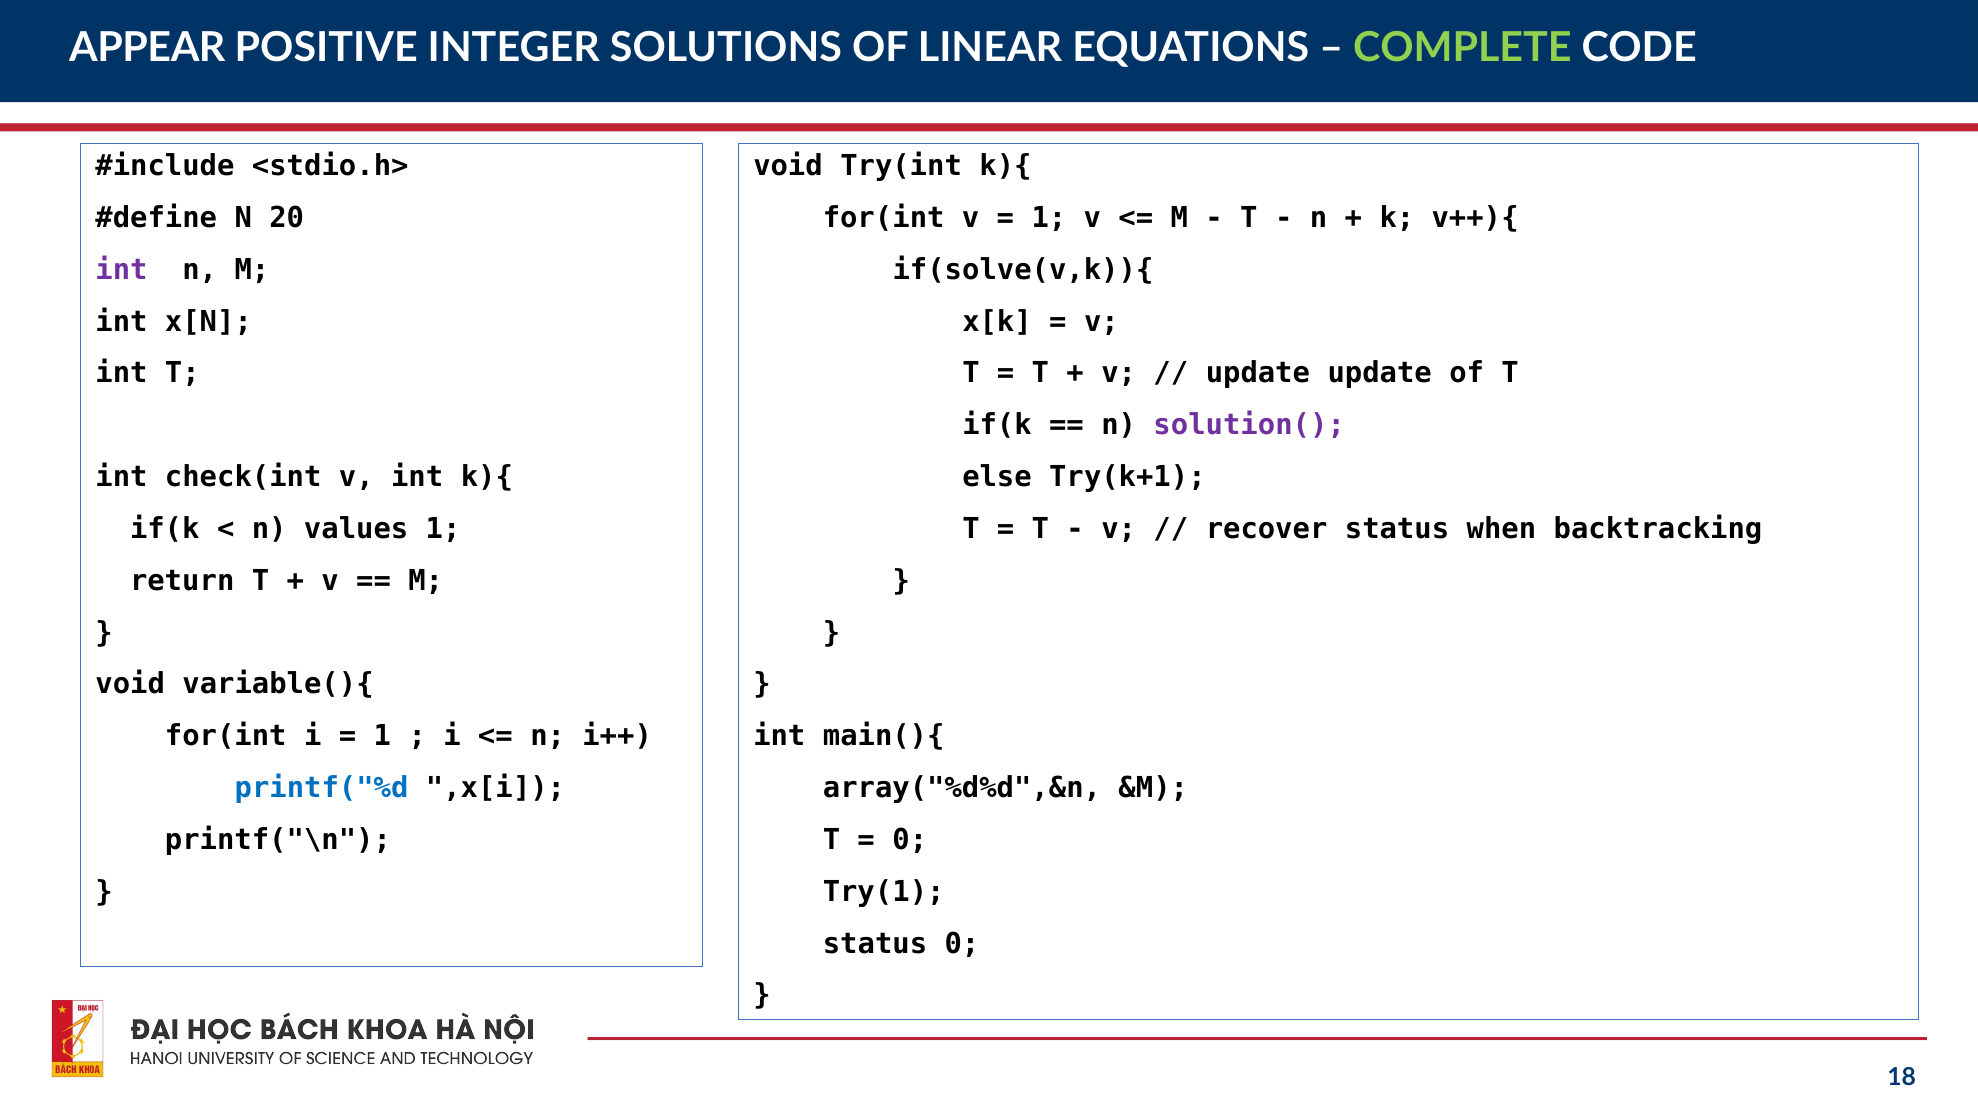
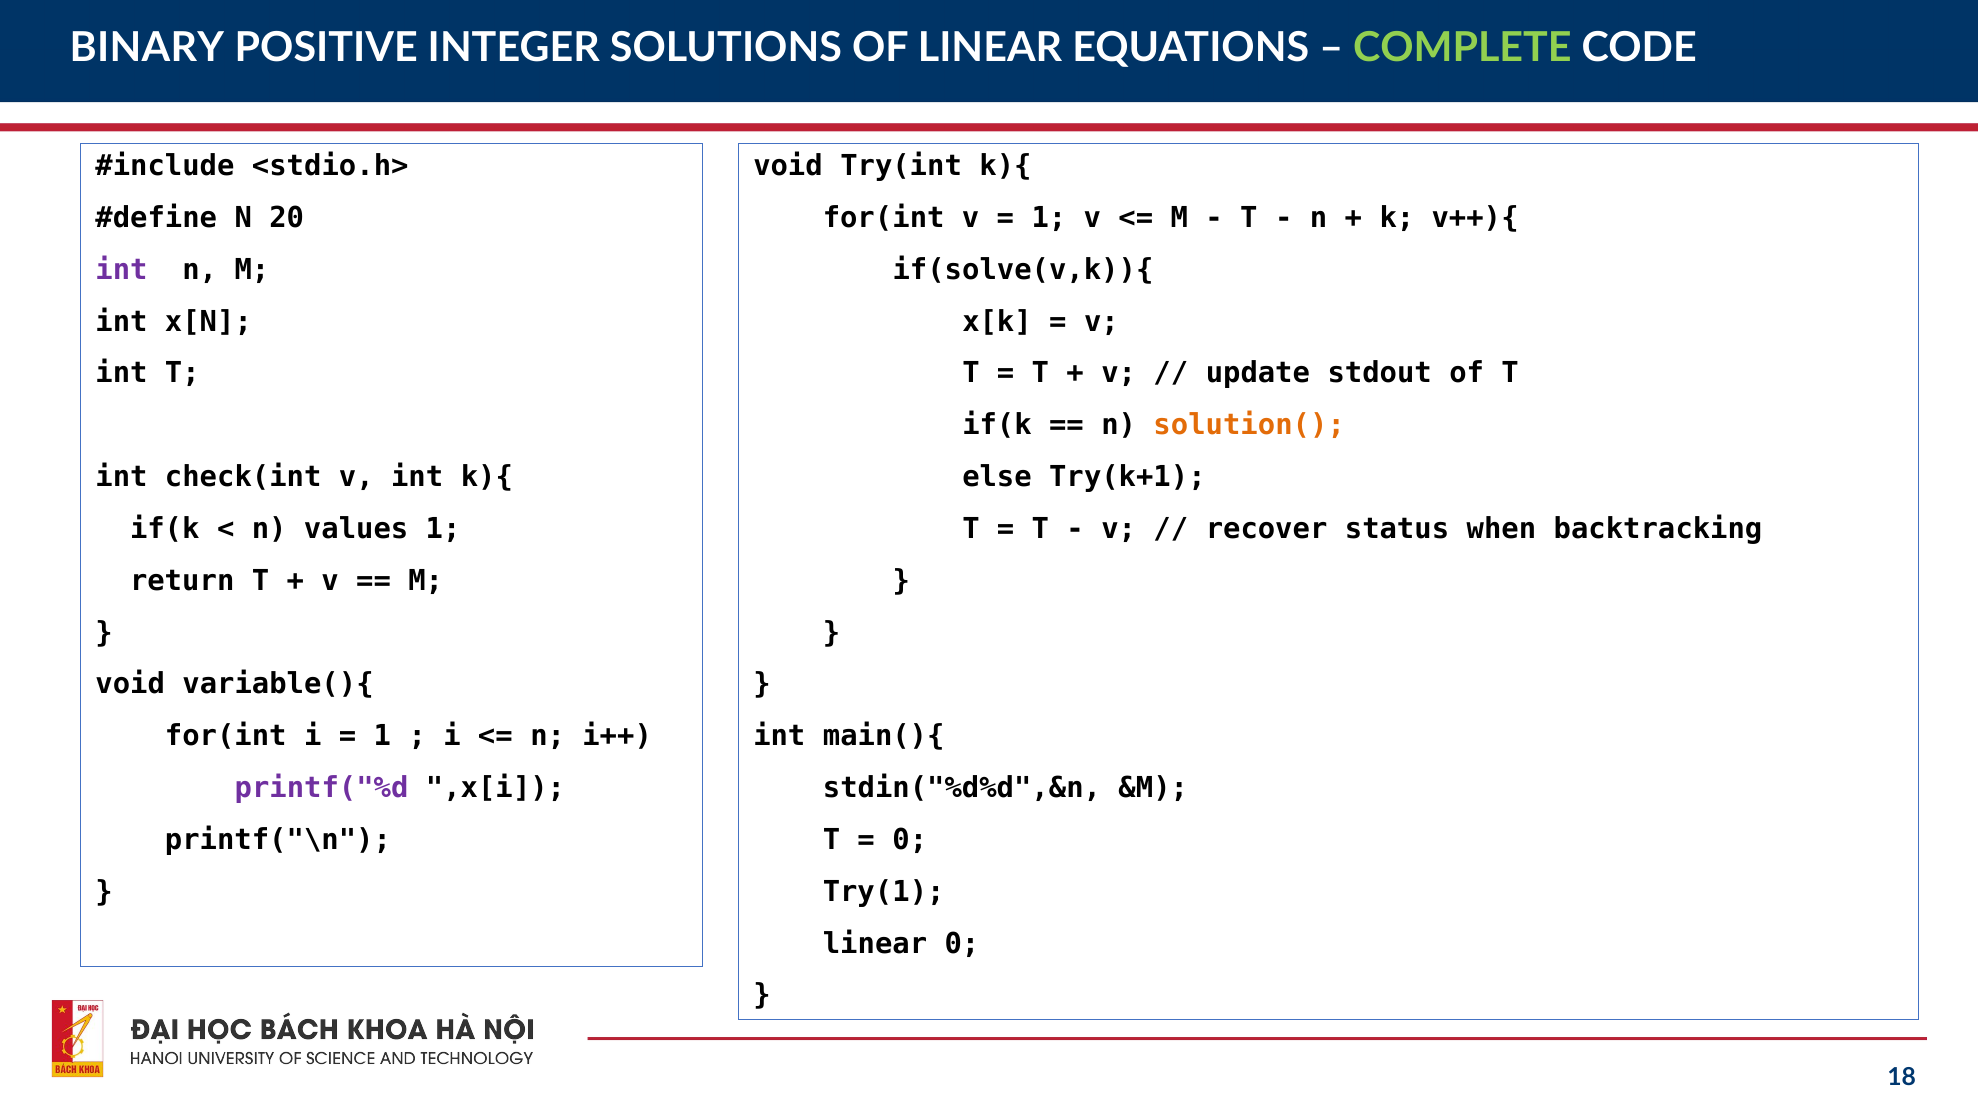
APPEAR: APPEAR -> BINARY (147, 48)
update update: update -> stdout (1380, 373)
solution( colour: purple -> orange (1249, 425)
printf("%d colour: blue -> purple (322, 788)
array("%d%d",&n: array("%d%d",&n -> stdin("%d%d",&n (962, 788)
status: status -> linear (875, 943)
